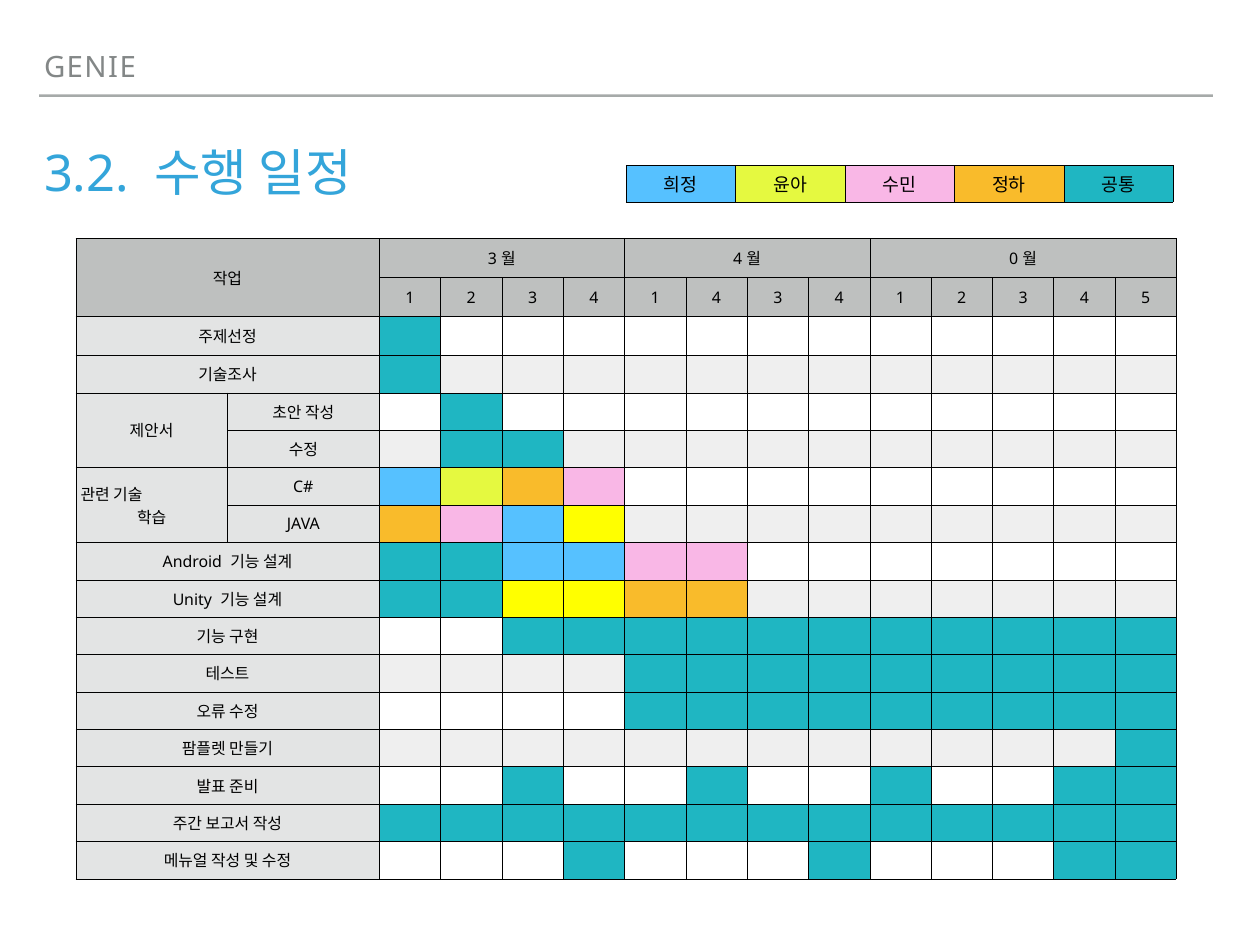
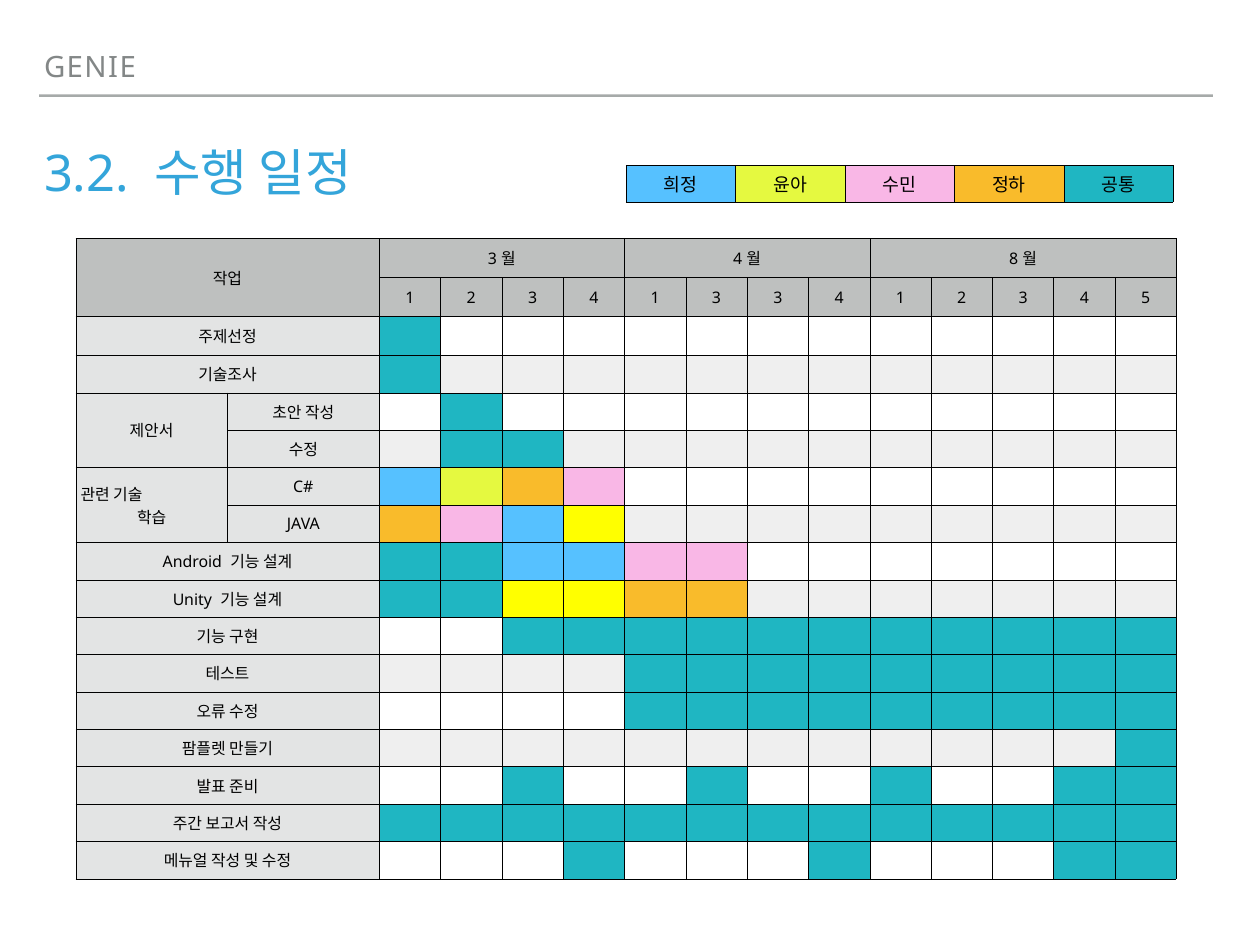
0: 0 -> 8 (1014, 259)
1 4: 4 -> 3 (717, 298)
